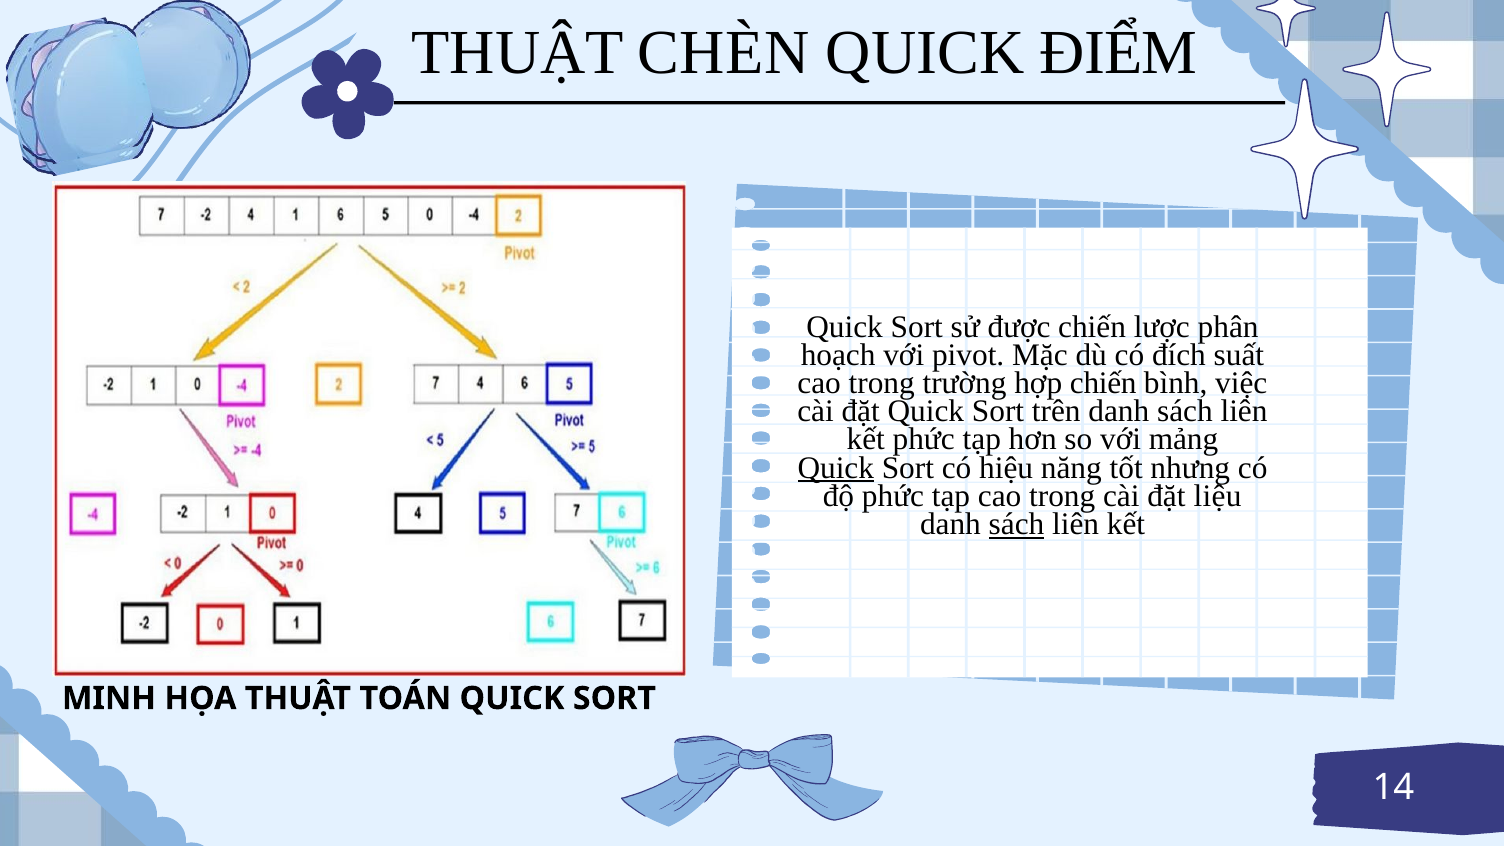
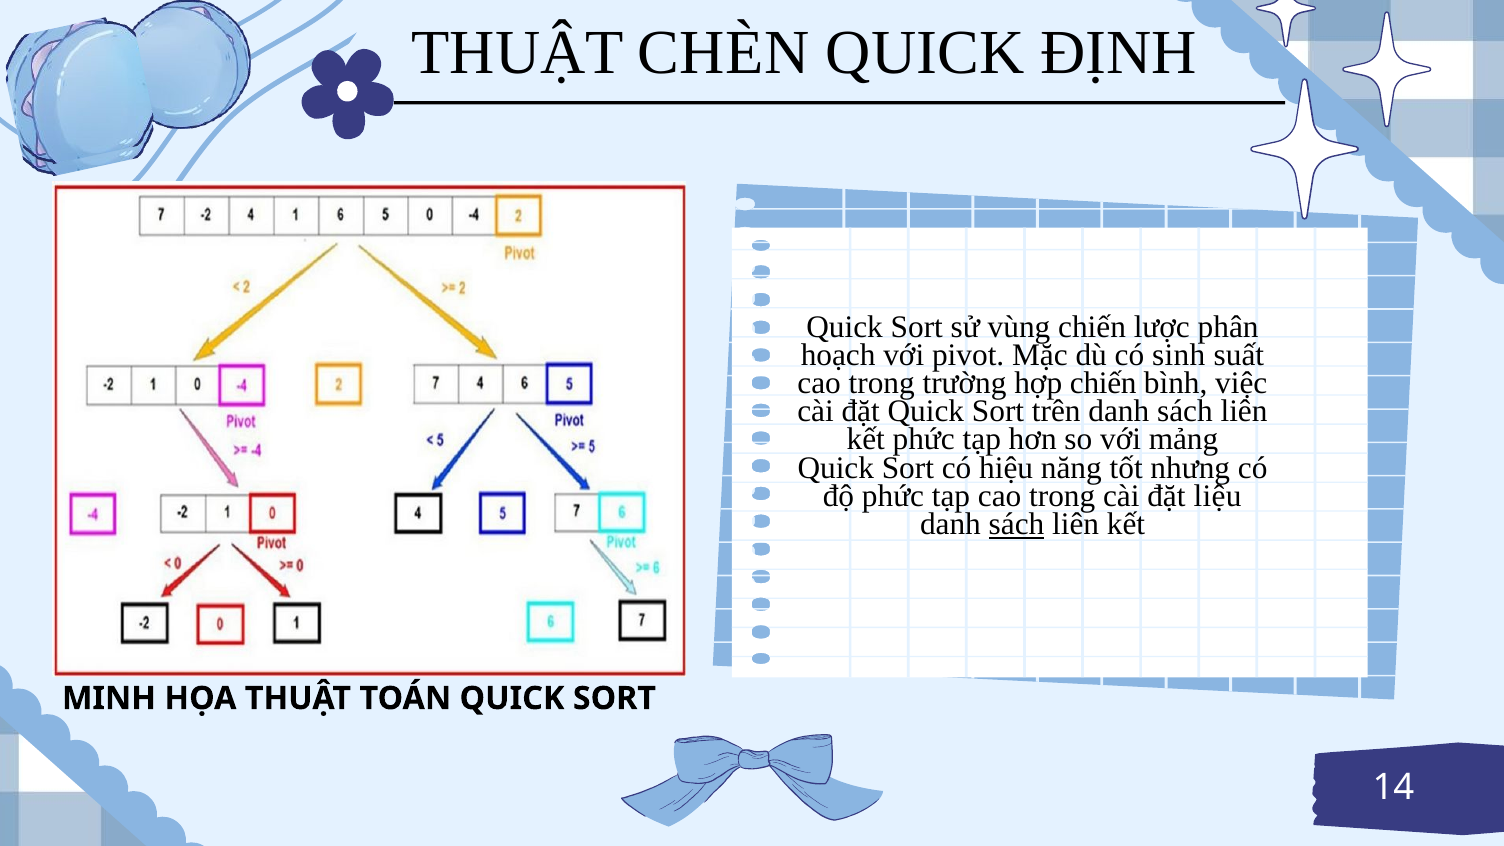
ĐIỂM: ĐIỂM -> ĐỊNH (1118, 53)
được: được -> vùng (1019, 327)
đích: đích -> sinh (1179, 355)
Quick underline: present -> none (836, 468)
